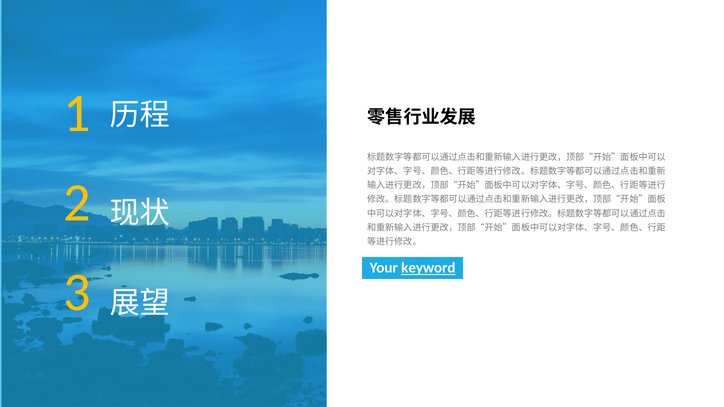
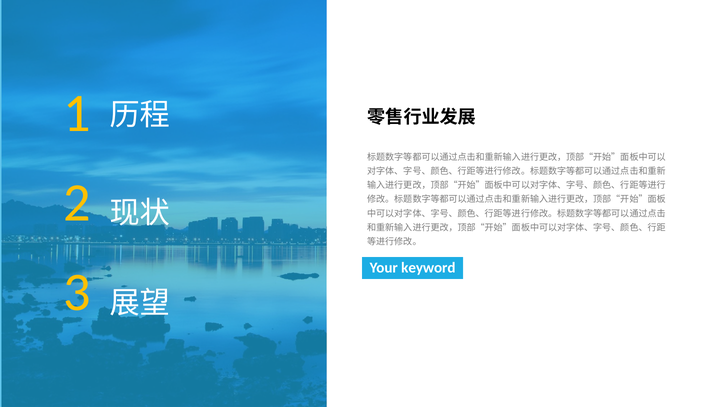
keyword underline: present -> none (428, 268)
